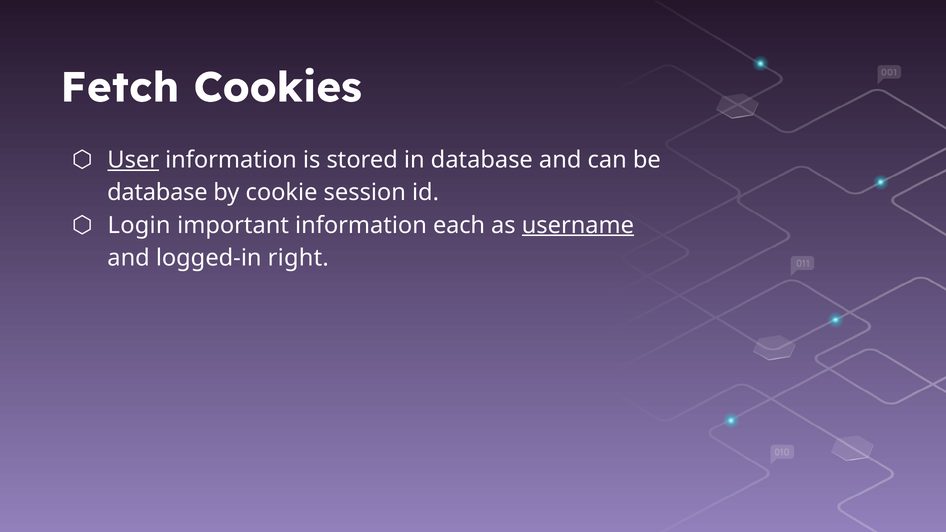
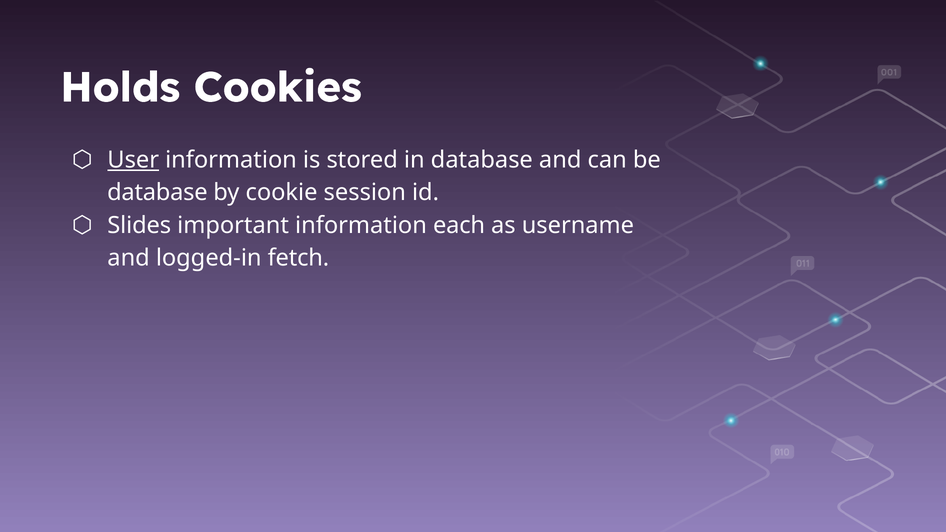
Fetch: Fetch -> Holds (120, 88)
Login: Login -> Slides (139, 225)
username underline: present -> none (578, 225)
right: right -> fetch (298, 258)
